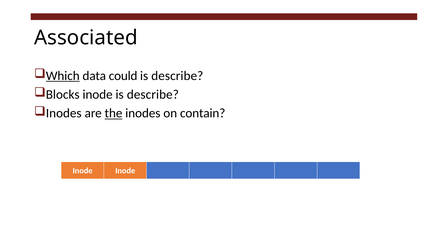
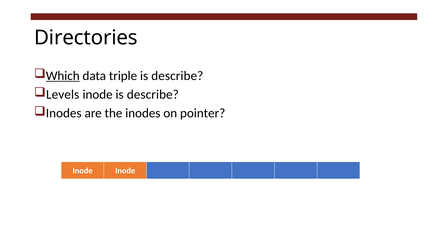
Associated: Associated -> Directories (86, 38)
could: could -> triple (123, 76)
Blocks: Blocks -> Levels (63, 95)
the underline: present -> none (114, 113)
contain: contain -> pointer (203, 113)
